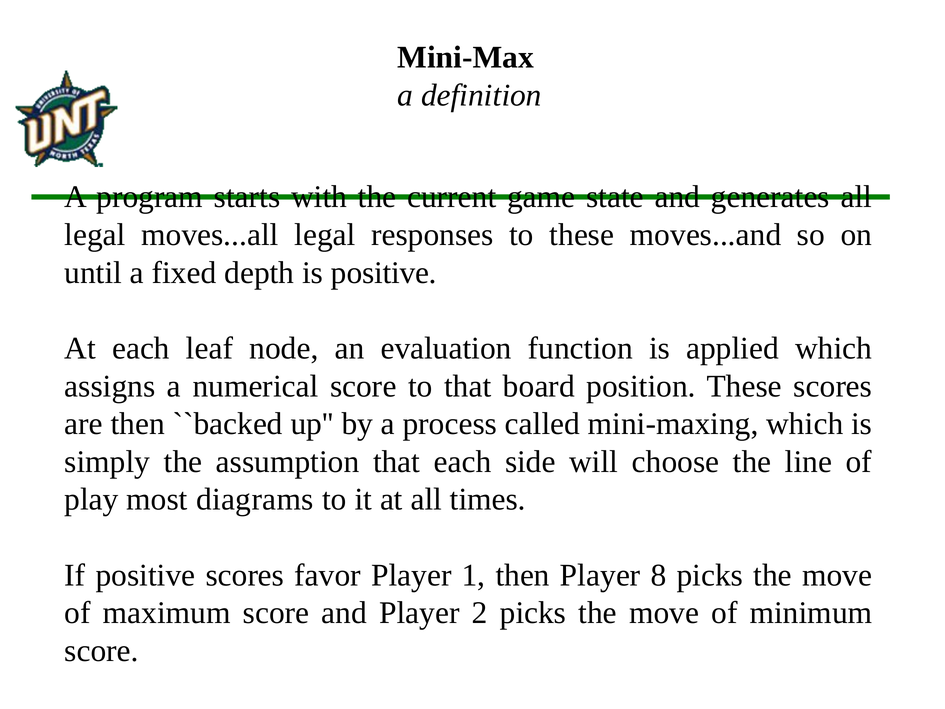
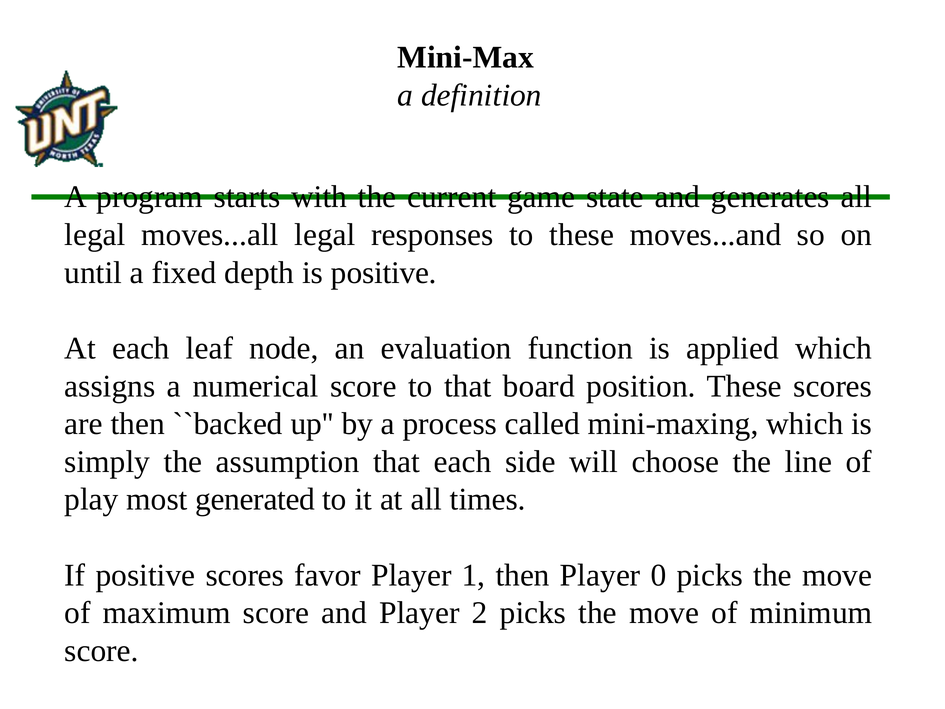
diagrams: diagrams -> generated (255, 499)
8: 8 -> 0 (659, 575)
